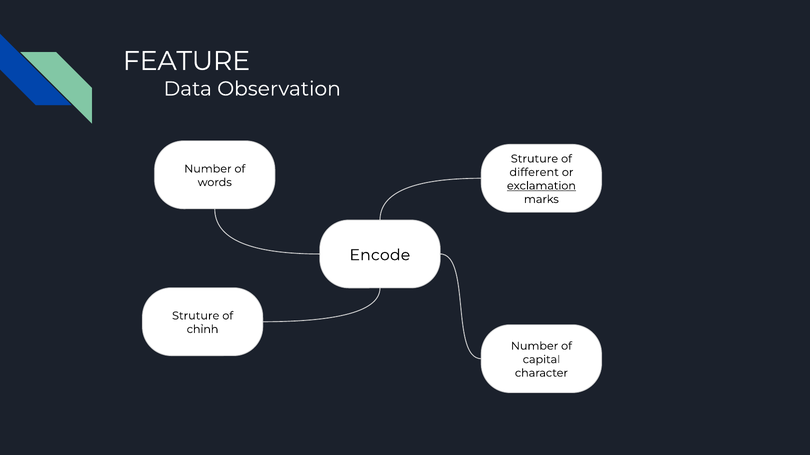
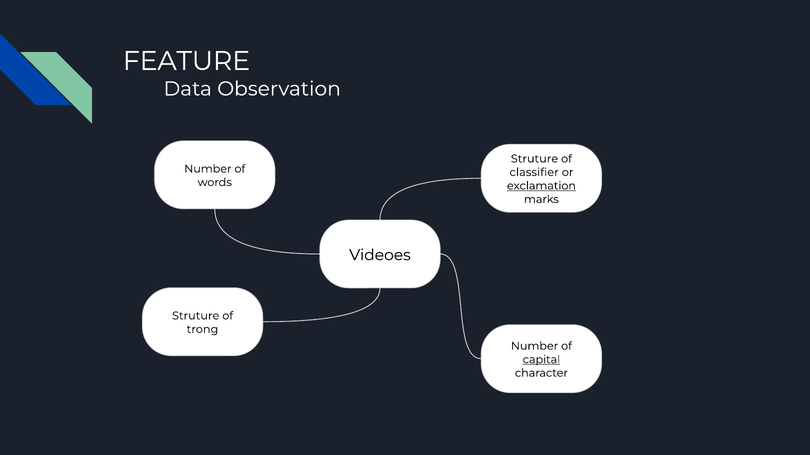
different: different -> classifier (534, 173)
Encode: Encode -> Videoes (380, 255)
chỉnh: chỉnh -> trong (202, 330)
capital underline: none -> present (541, 360)
